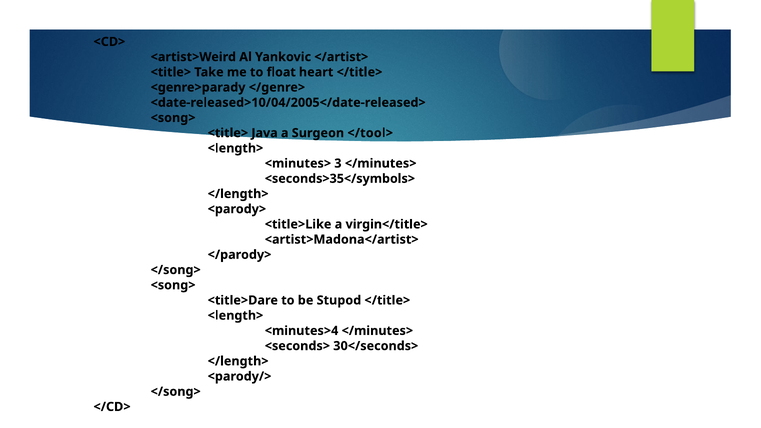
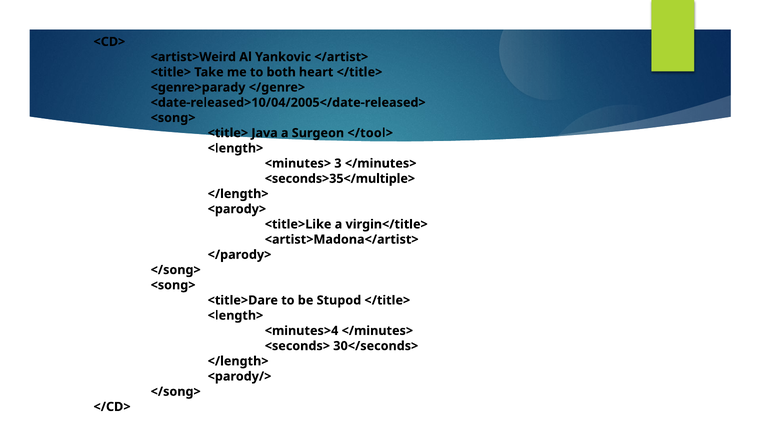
float: float -> both (281, 72)
<seconds>35</symbols>: <seconds>35</symbols> -> <seconds>35</multiple> (340, 179)
